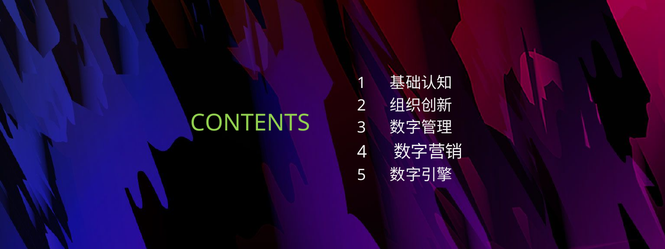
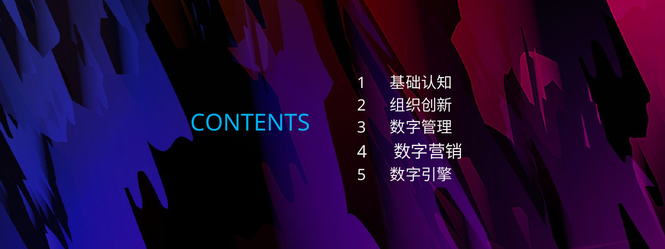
CONTENTS colour: light green -> light blue (250, 123)
